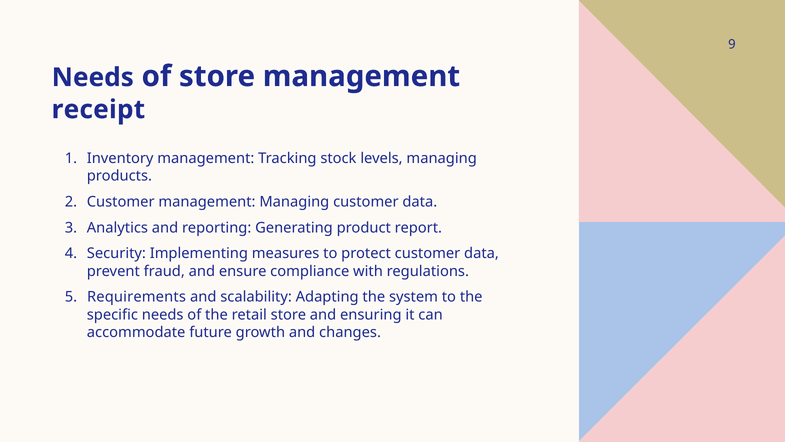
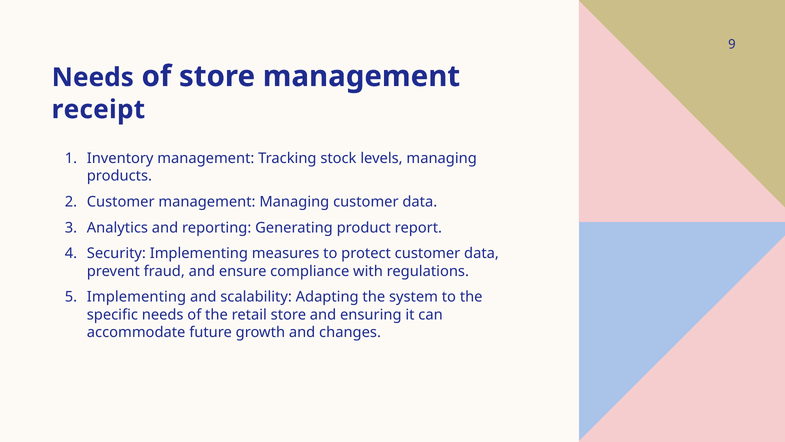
Requirements: Requirements -> Implementing (137, 297)
